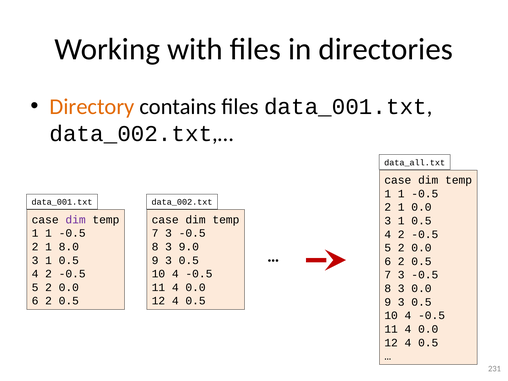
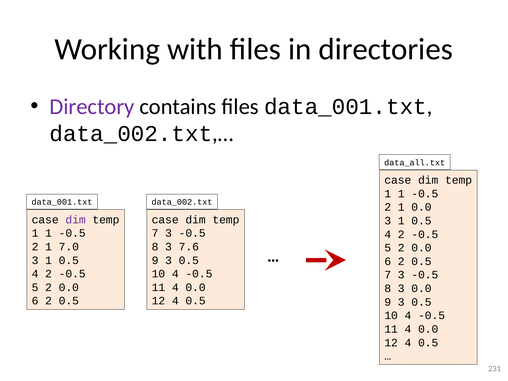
Directory colour: orange -> purple (92, 107)
8.0: 8.0 -> 7.0 (69, 247)
9.0: 9.0 -> 7.6 (189, 247)
